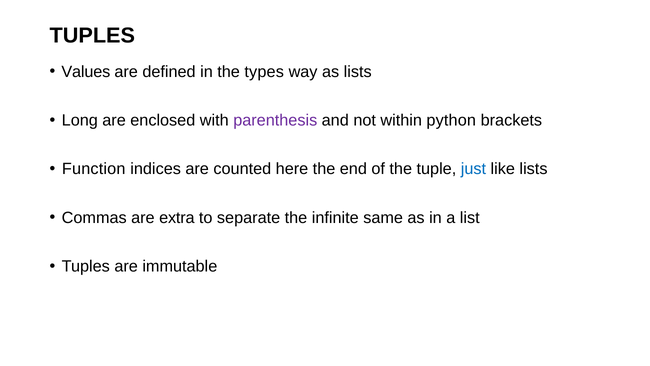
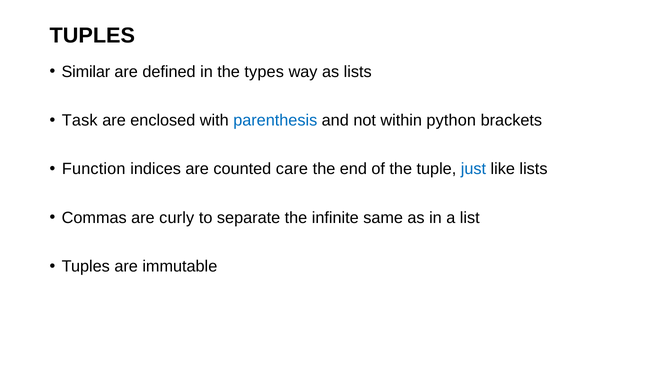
Values: Values -> Similar (86, 72)
Long: Long -> Task (80, 120)
parenthesis colour: purple -> blue (275, 120)
here: here -> care (292, 169)
extra: extra -> curly (177, 218)
